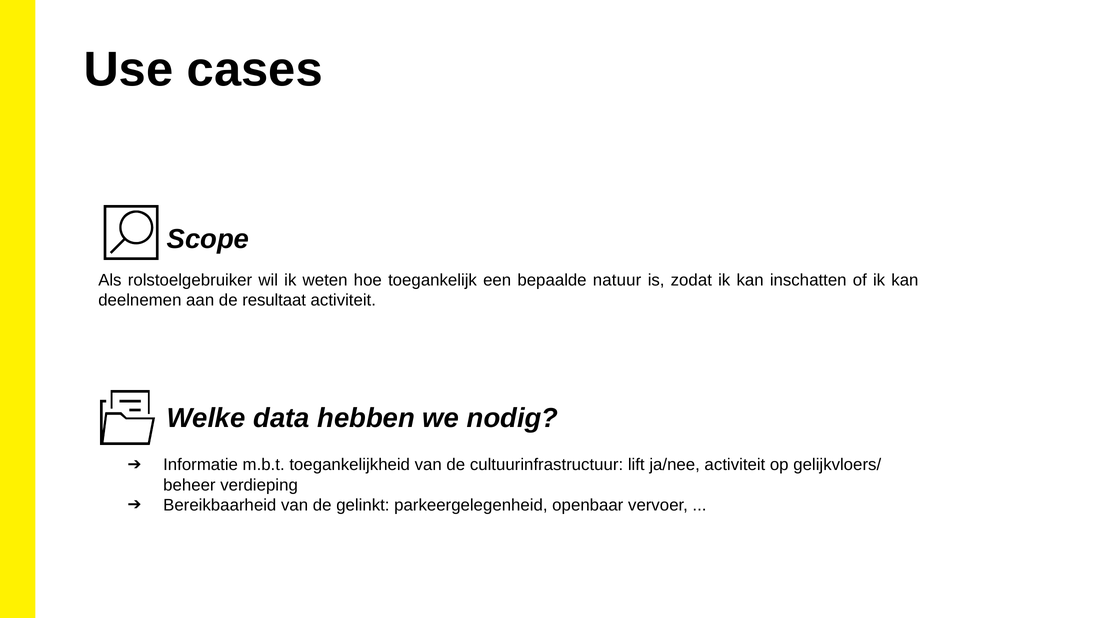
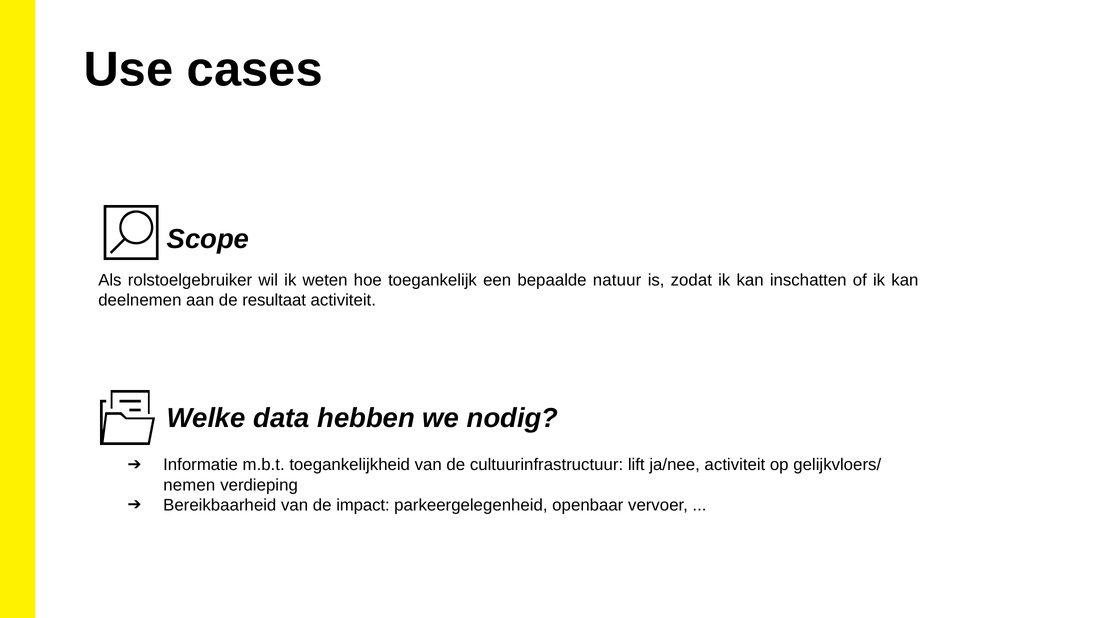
beheer: beheer -> nemen (189, 485)
gelinkt: gelinkt -> impact (363, 505)
